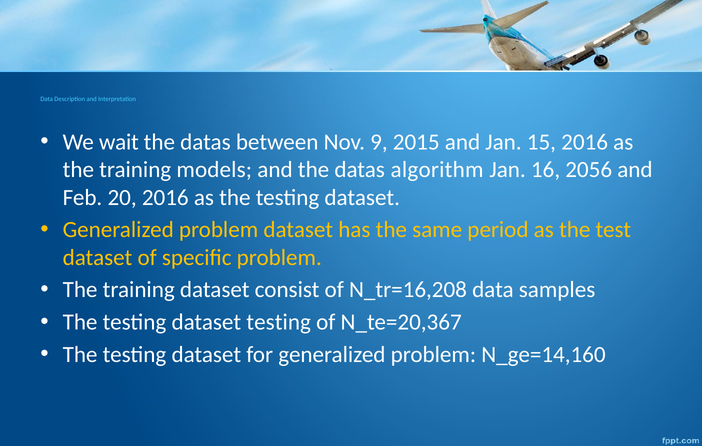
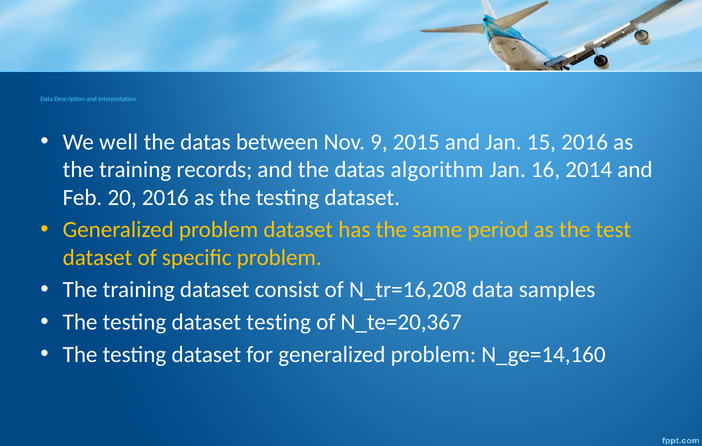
wait: wait -> well (119, 142)
models: models -> records (214, 170)
2056: 2056 -> 2014 (589, 170)
